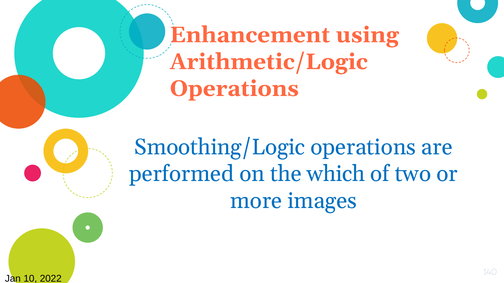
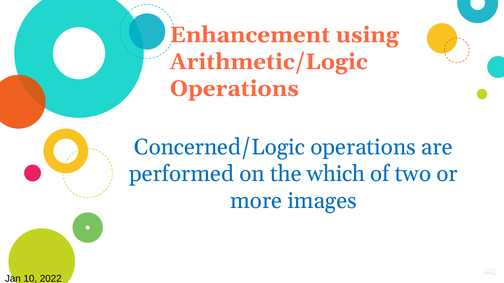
Smoothing/Logic: Smoothing/Logic -> Concerned/Logic (220, 147)
